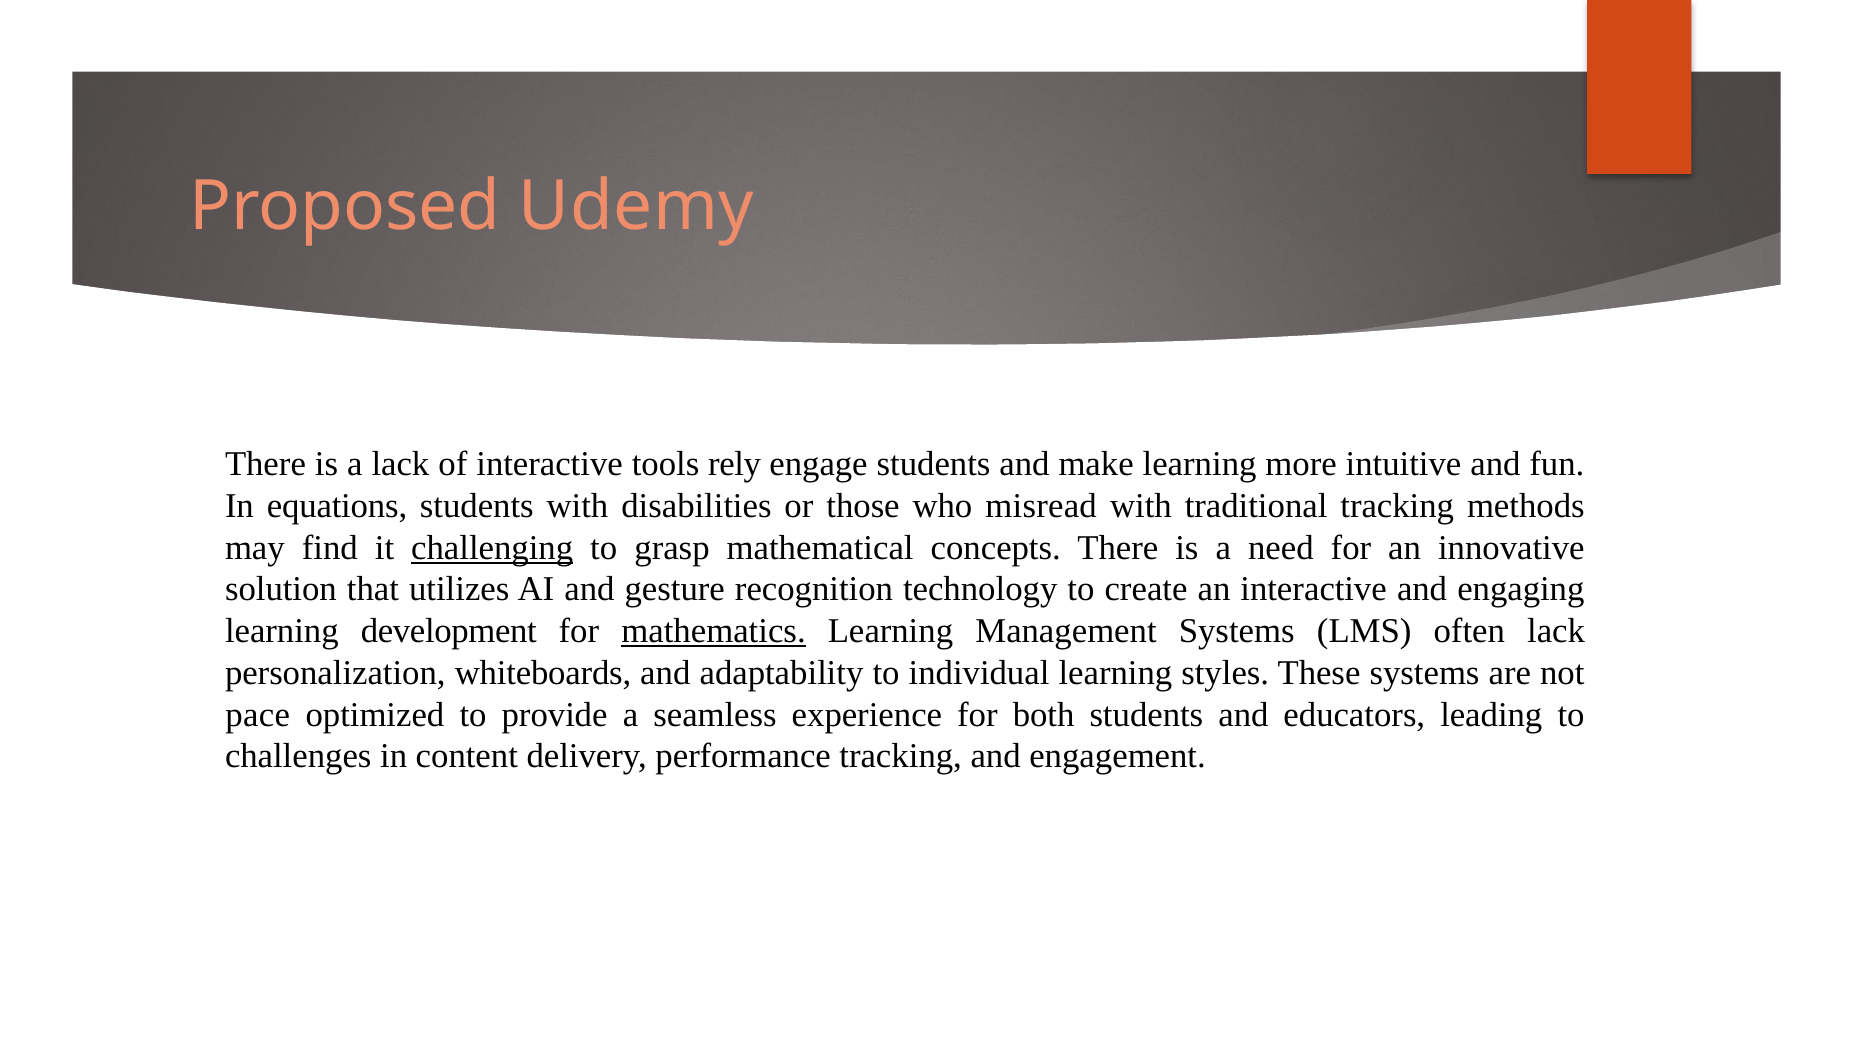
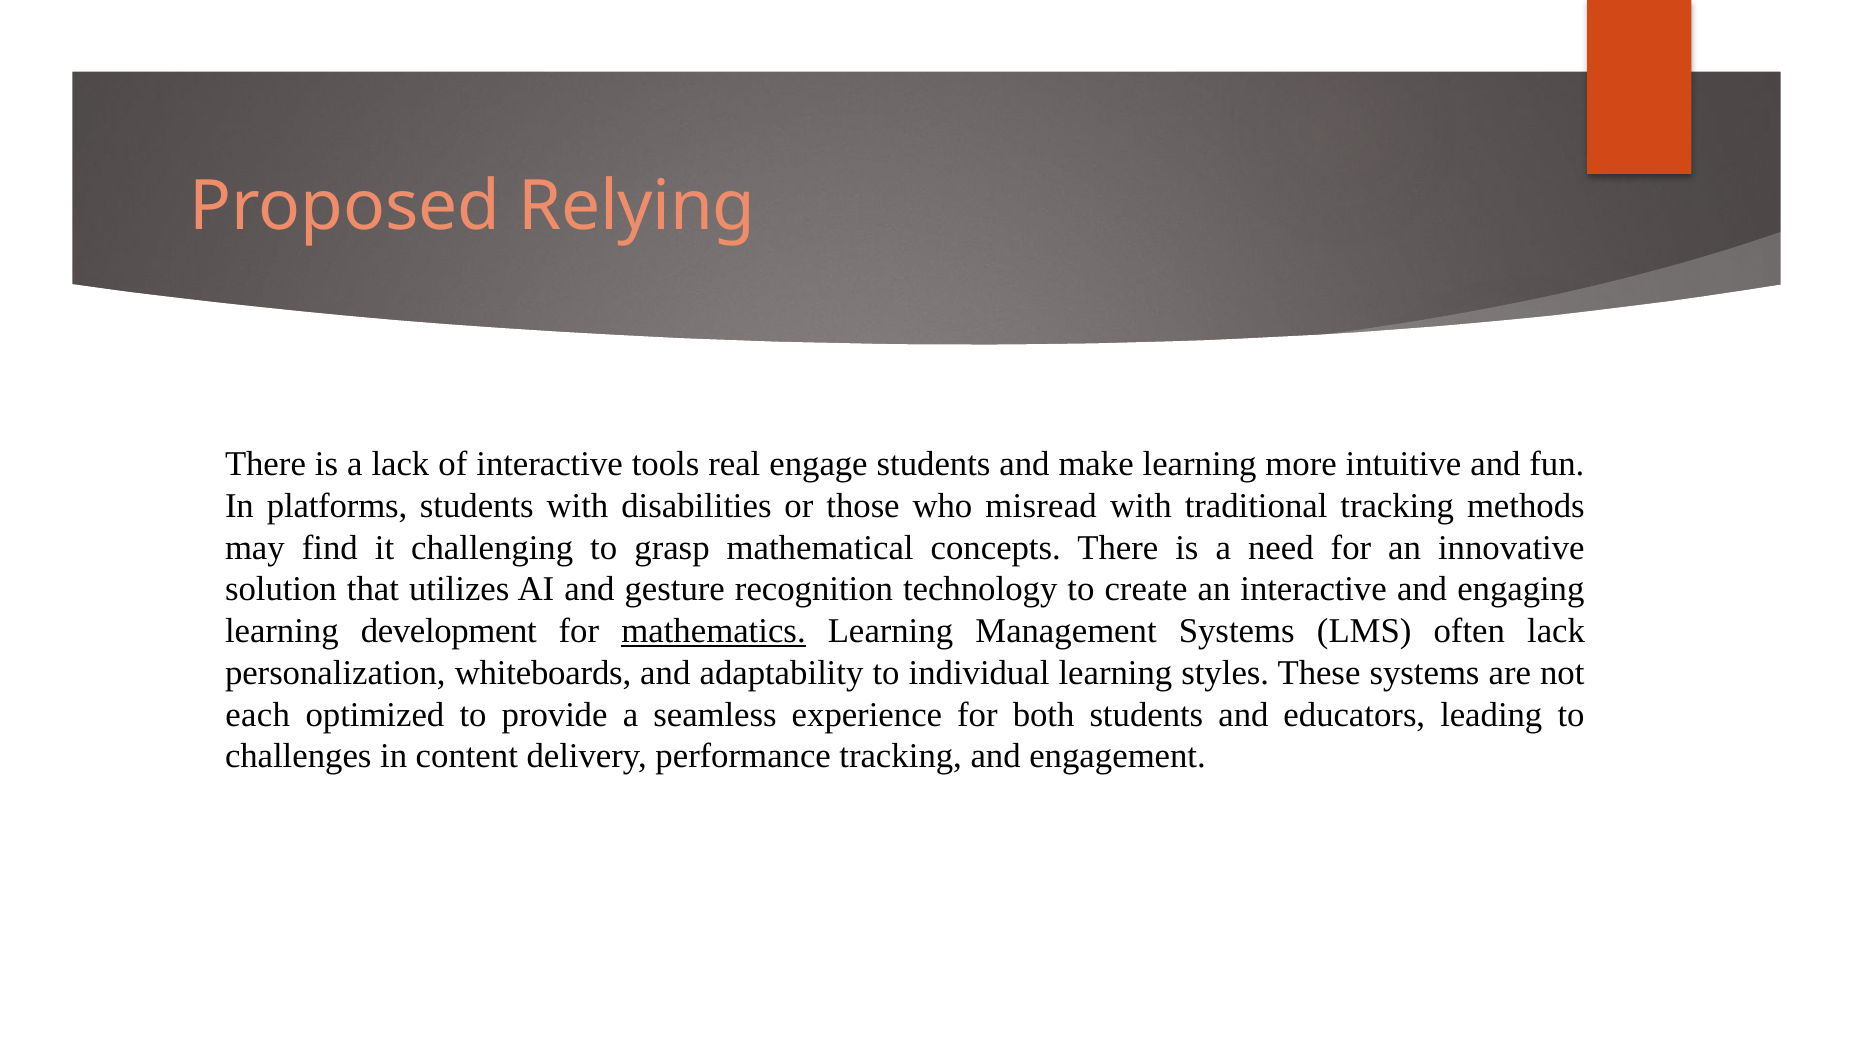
Udemy: Udemy -> Relying (637, 207)
rely: rely -> real (734, 464)
equations: equations -> platforms (337, 506)
challenging underline: present -> none (492, 548)
pace: pace -> each (258, 715)
